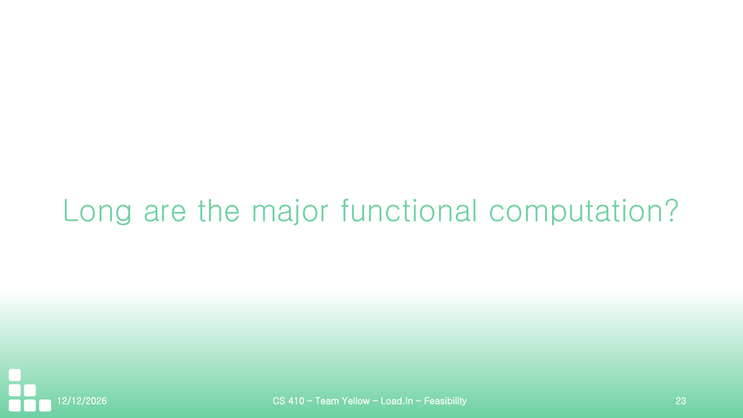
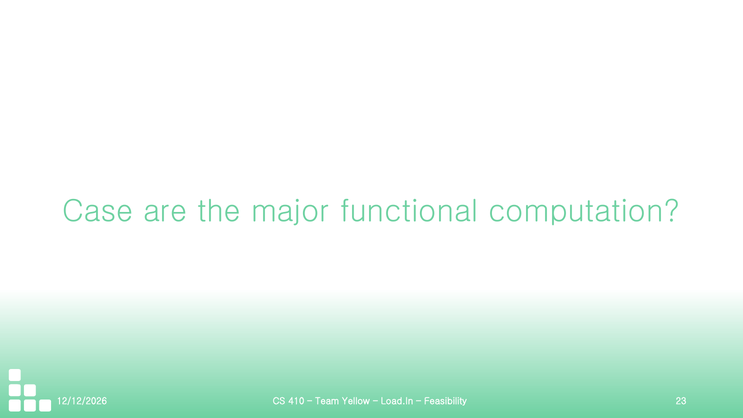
Long: Long -> Case (98, 211)
